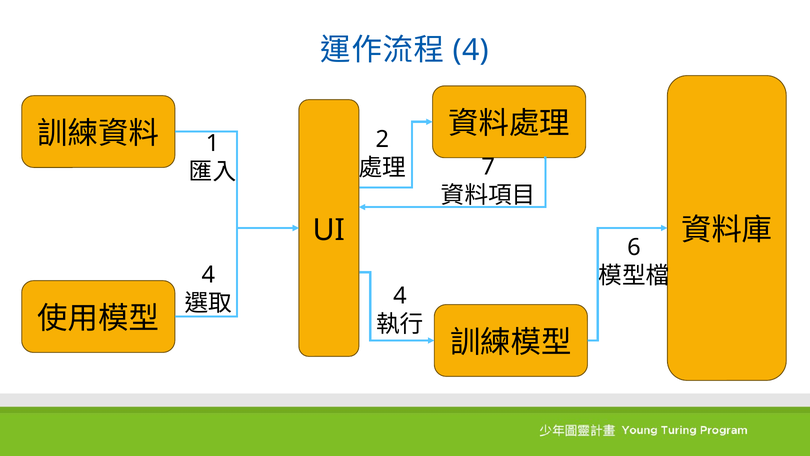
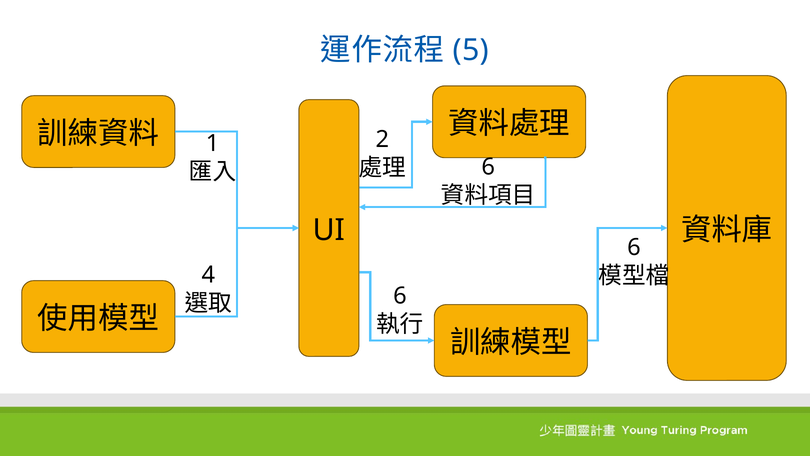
4: 4 -> 5 (471, 50)
7: 7 -> 6 (488, 167)
4: 4 -> 6 (400, 296)
